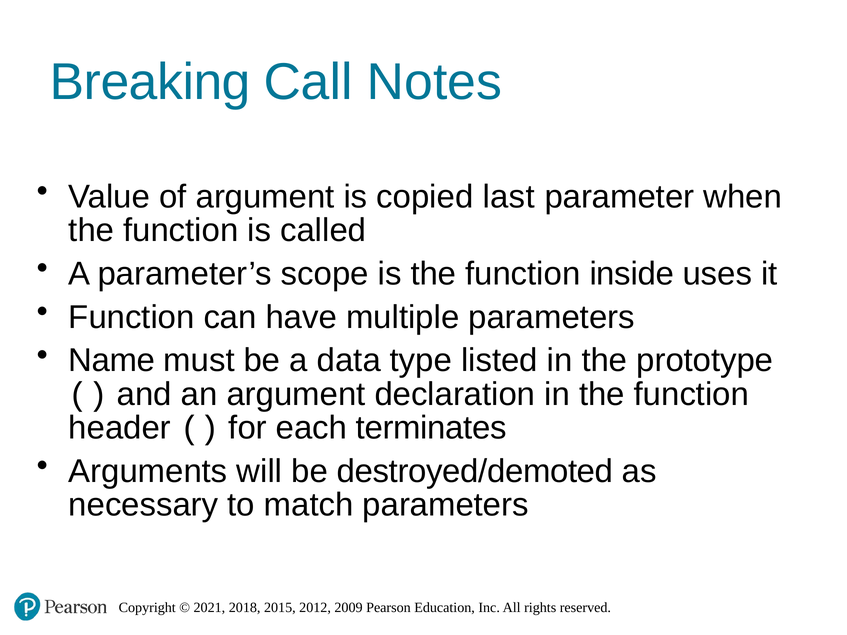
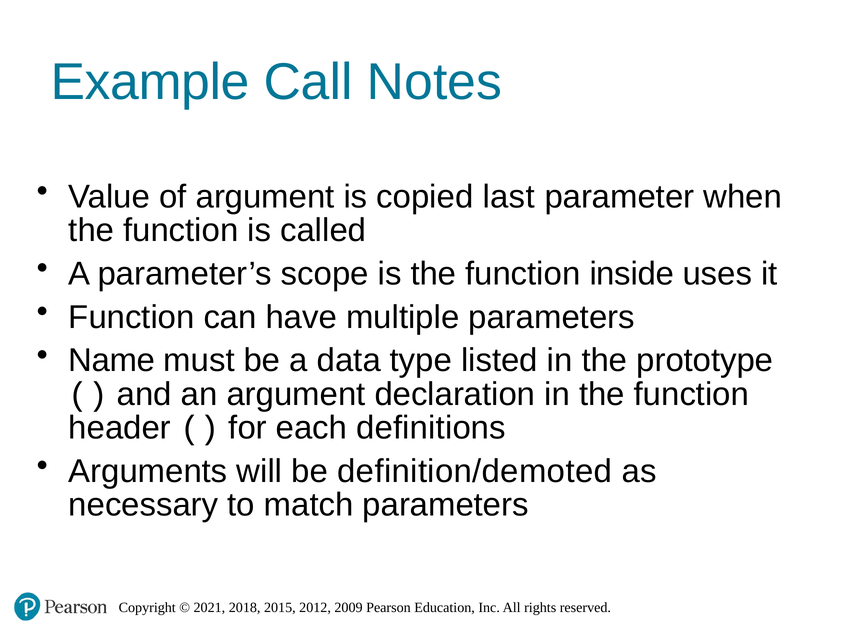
Breaking: Breaking -> Example (150, 82)
terminates: terminates -> definitions (431, 428)
destroyed/demoted: destroyed/demoted -> definition/demoted (475, 471)
